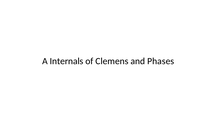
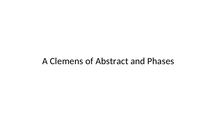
Internals: Internals -> Clemens (66, 61)
Clemens: Clemens -> Abstract (112, 61)
